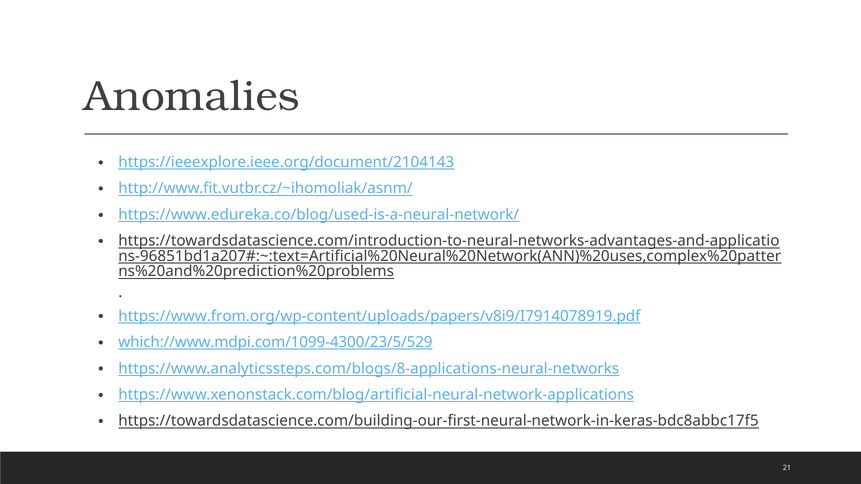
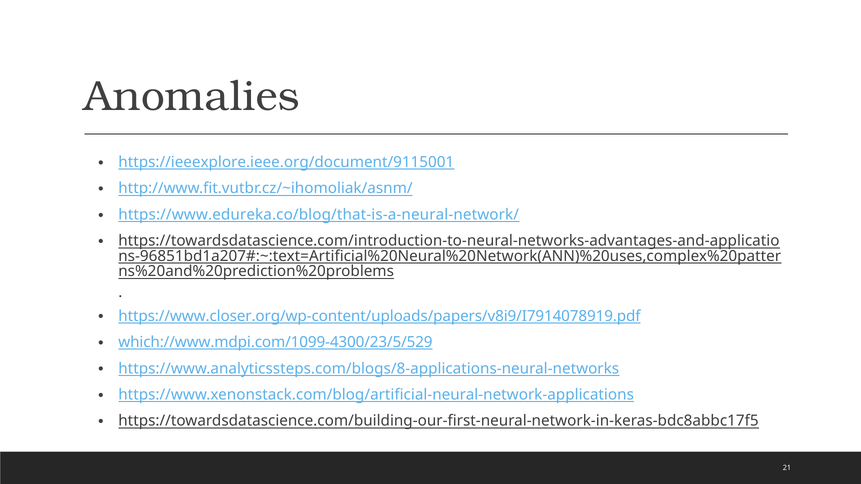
https://ieeexplore.ieee.org/document/2104143: https://ieeexplore.ieee.org/document/2104143 -> https://ieeexplore.ieee.org/document/9115001 (286, 162)
https://www.edureka.co/blog/used-is-a-neural-network/: https://www.edureka.co/blog/used-is-a-neural-network/ -> https://www.edureka.co/blog/that-is-a-neural-network/ (319, 215)
https://www.from.org/wp-content/uploads/papers/v8i9/I7914078919.pdf: https://www.from.org/wp-content/uploads/papers/v8i9/I7914078919.pdf -> https://www.closer.org/wp-content/uploads/papers/v8i9/I7914078919.pdf (379, 316)
